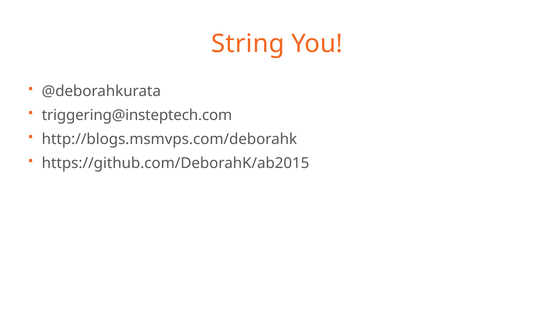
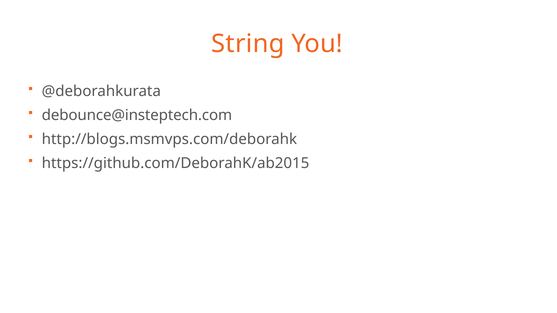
triggering@insteptech.com: triggering@insteptech.com -> debounce@insteptech.com (137, 115)
